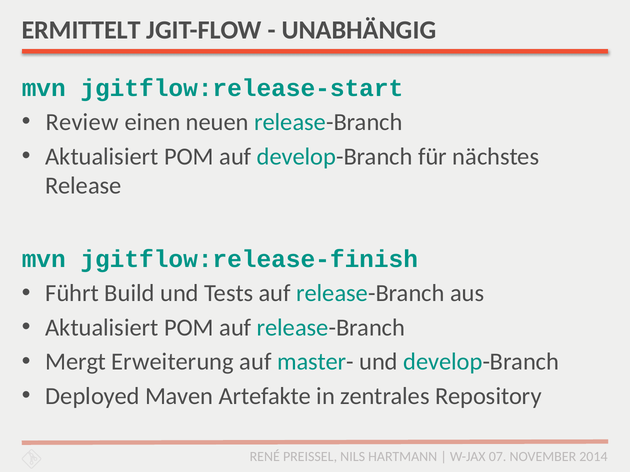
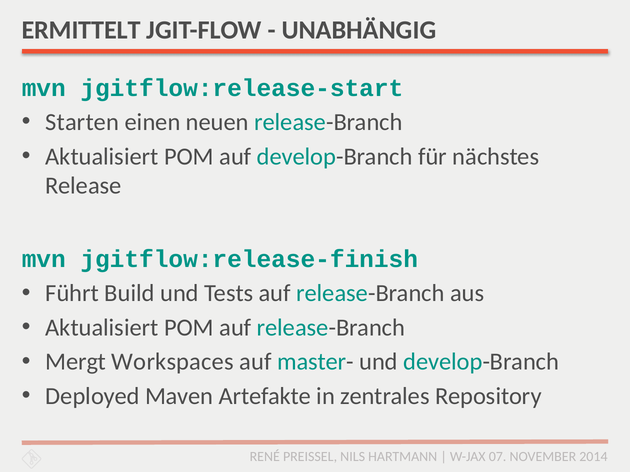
Review: Review -> Starten (82, 122)
Erweiterung: Erweiterung -> Workspaces (173, 362)
